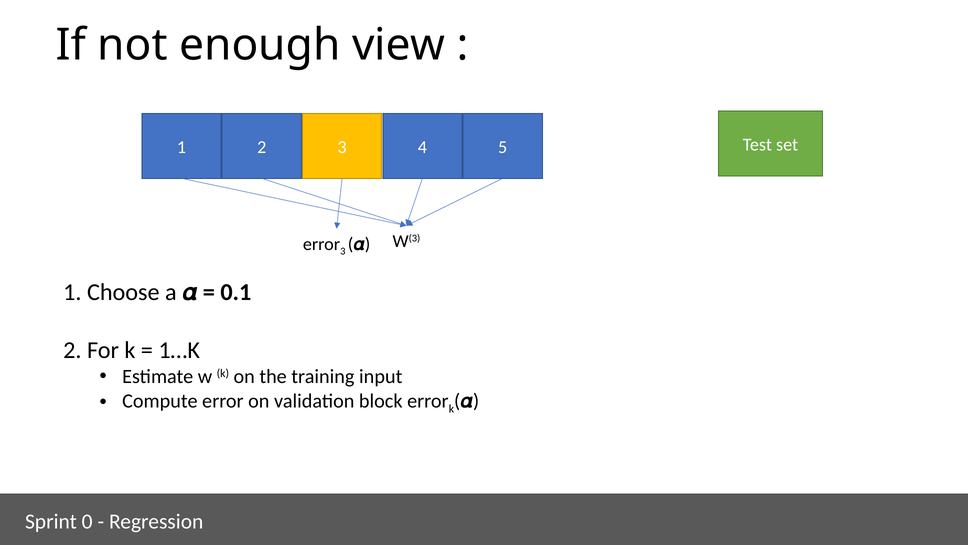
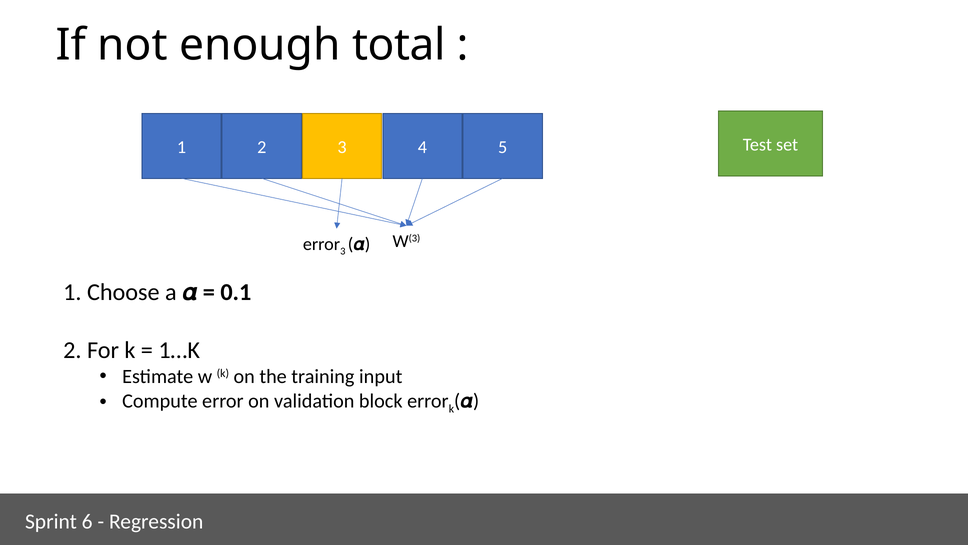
view: view -> total (399, 45)
0: 0 -> 6 (87, 521)
